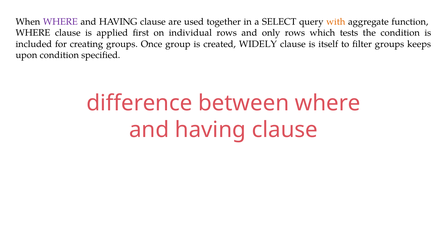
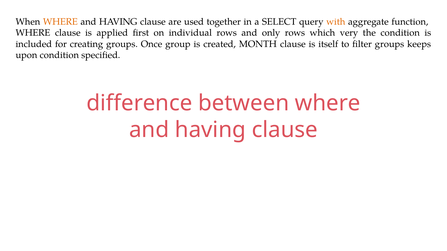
WHERE colour: purple -> orange (60, 22)
tests: tests -> very (349, 33)
WIDELY: WIDELY -> MONTH (258, 44)
